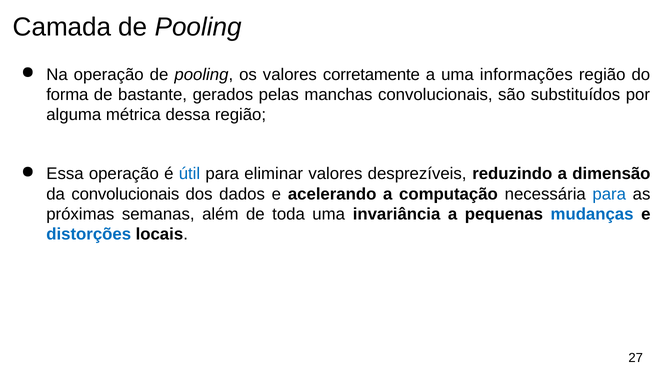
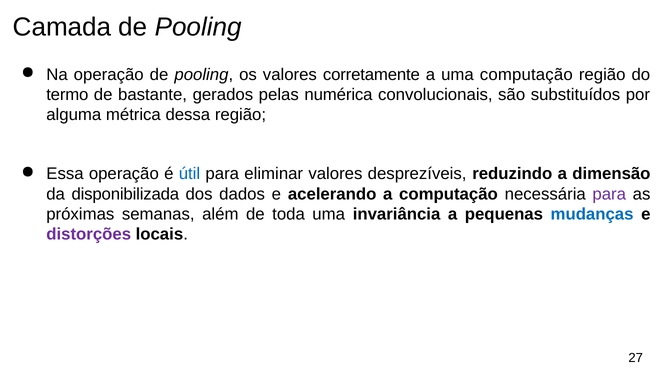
uma informações: informações -> computação (526, 74)
forma: forma -> termo (67, 95)
manchas: manchas -> numérica (339, 95)
da convolucionais: convolucionais -> disponibilizada (125, 194)
para colour: blue -> purple (609, 194)
distorções colour: blue -> purple (89, 234)
